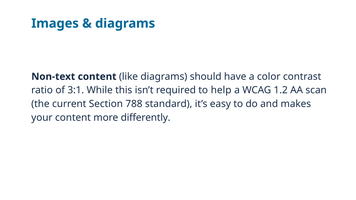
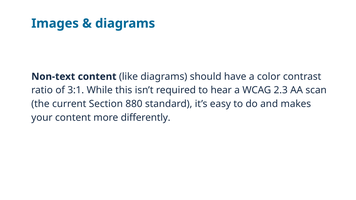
help: help -> hear (221, 90)
1.2: 1.2 -> 2.3 (281, 90)
788: 788 -> 880 (134, 104)
